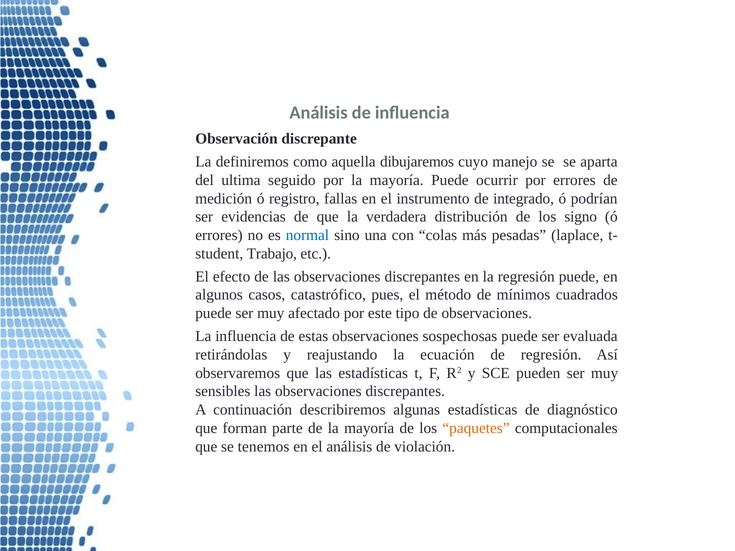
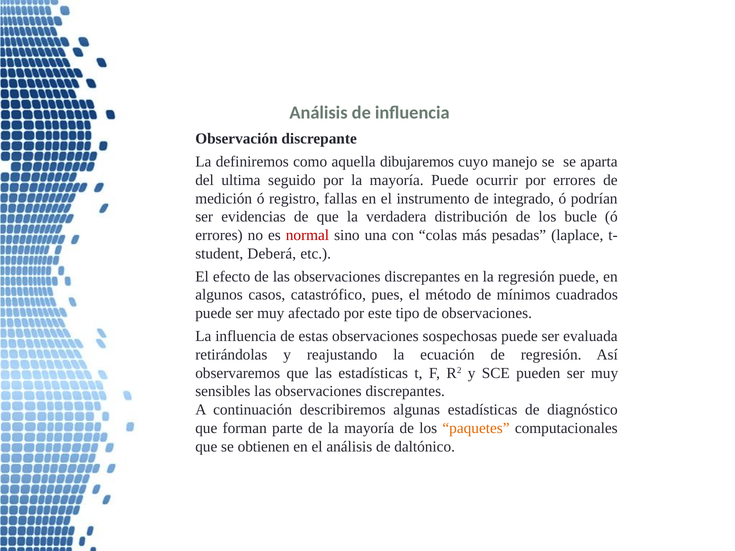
signo: signo -> bucle (581, 217)
normal colour: blue -> red (307, 235)
Trabajo: Trabajo -> Deberá (272, 254)
tenemos: tenemos -> obtienen (264, 447)
violación: violación -> daltónico (425, 447)
